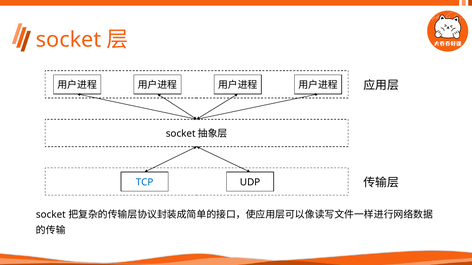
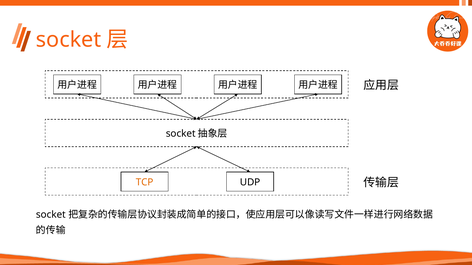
TCP colour: blue -> orange (145, 183)
